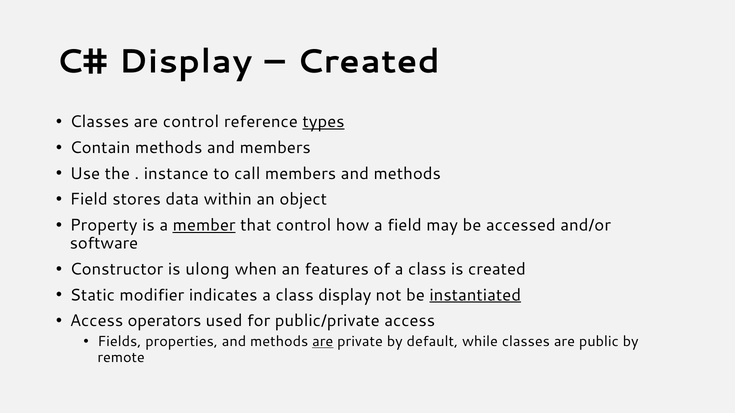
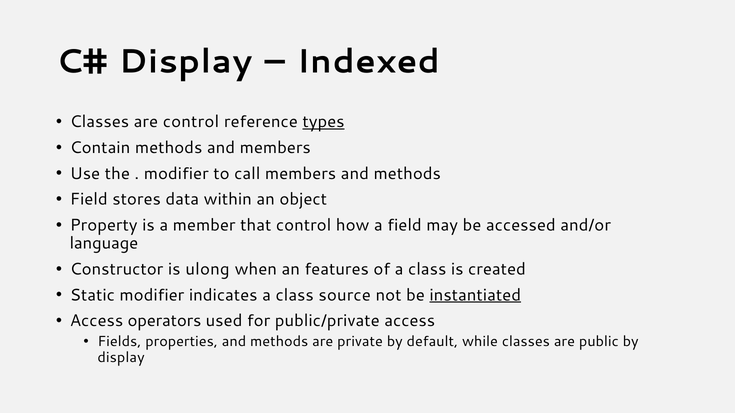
Created: Created -> Indexed (368, 62)
instance: instance -> modifier (176, 174)
member underline: present -> none (204, 225)
software: software -> language (104, 244)
class display: display -> source (345, 295)
are underline: present -> none (323, 342)
remote: remote -> display (121, 358)
